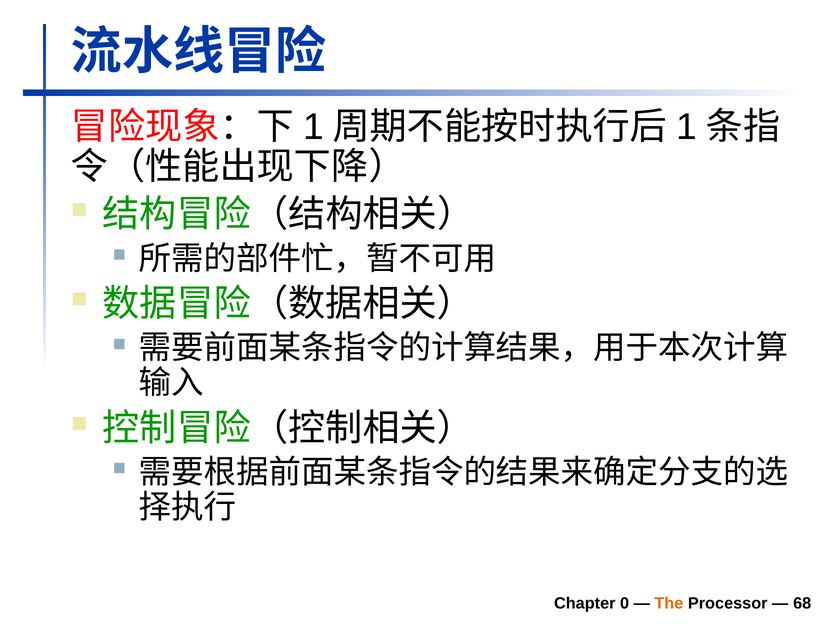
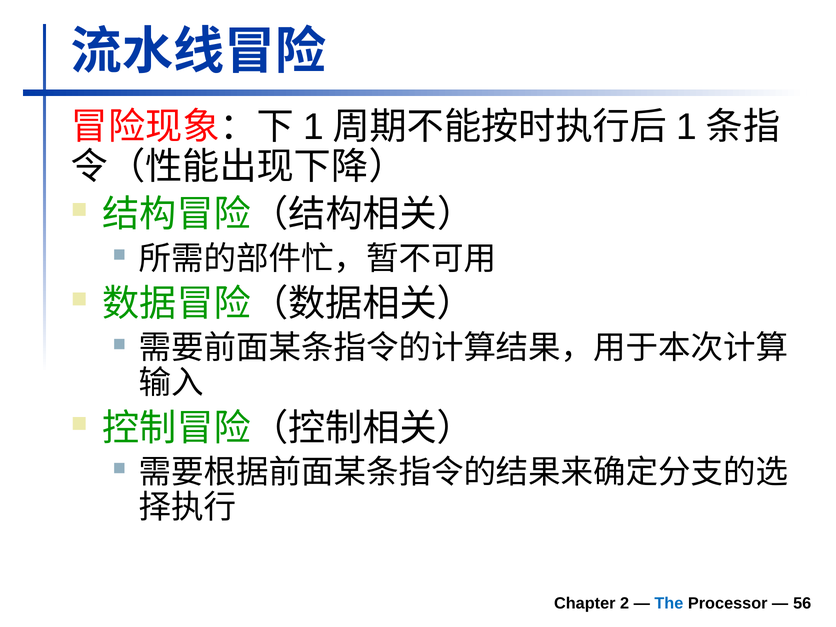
0: 0 -> 2 (625, 603)
The colour: orange -> blue (669, 603)
68: 68 -> 56 (802, 603)
